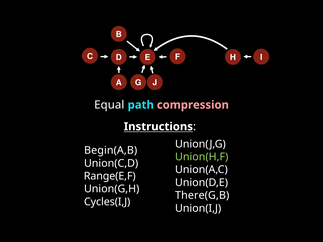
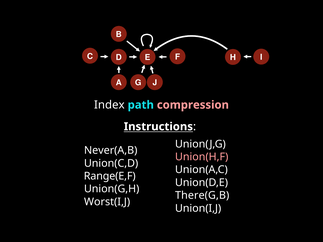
Equal: Equal -> Index (109, 105)
Begin(A,B: Begin(A,B -> Never(A,B (111, 151)
Union(H,F colour: light green -> pink (202, 157)
Cycles(I,J: Cycles(I,J -> Worst(I,J (107, 202)
